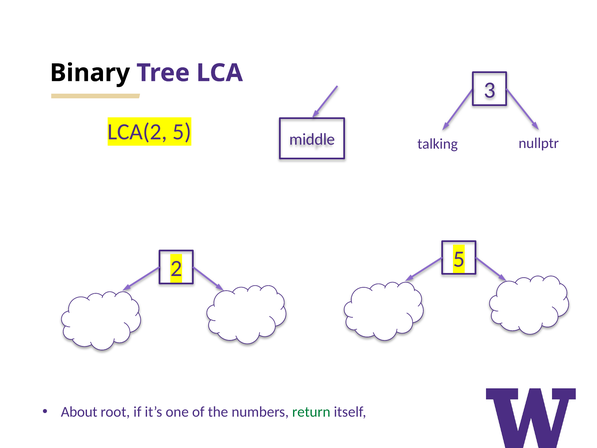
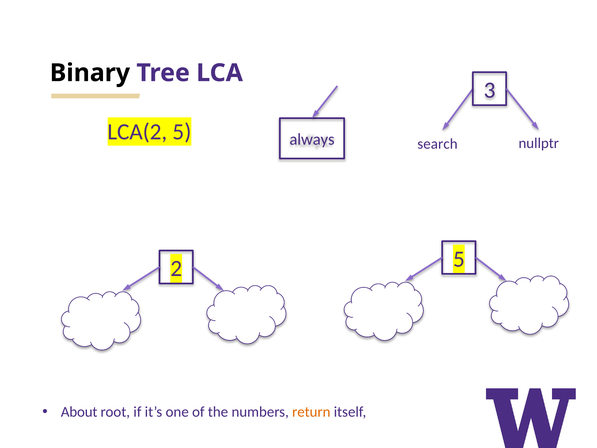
middle: middle -> always (312, 139)
talking: talking -> search (437, 144)
return colour: green -> orange (311, 412)
